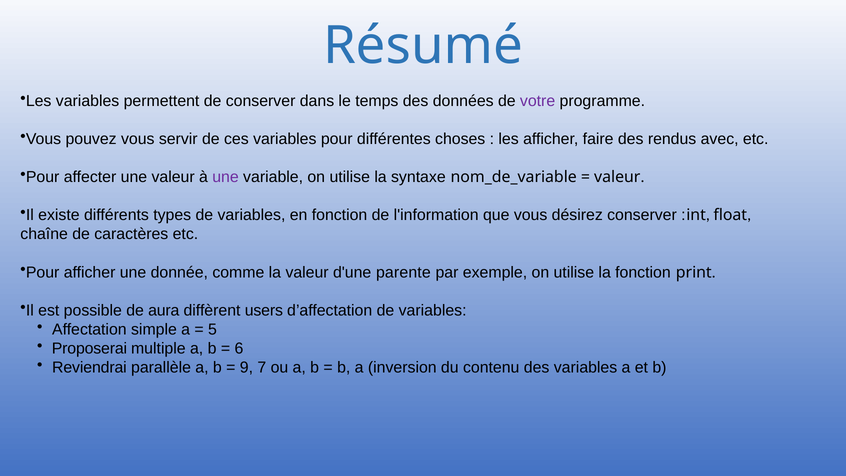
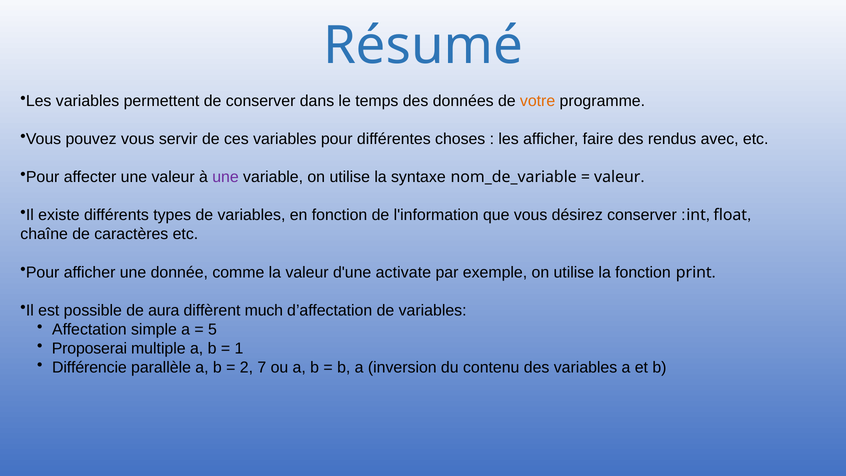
votre colour: purple -> orange (538, 101)
parente: parente -> activate (403, 272)
users: users -> much (264, 310)
6: 6 -> 1 (239, 348)
Reviendrai: Reviendrai -> Différencie (89, 367)
9: 9 -> 2 (246, 367)
